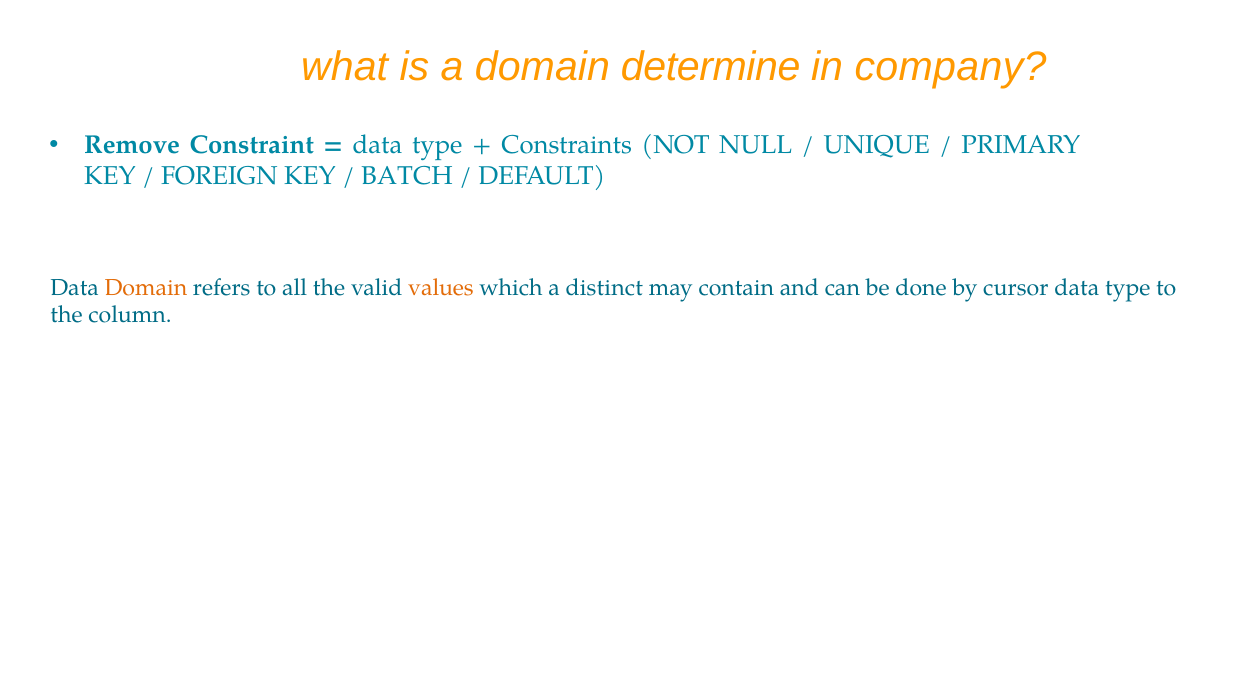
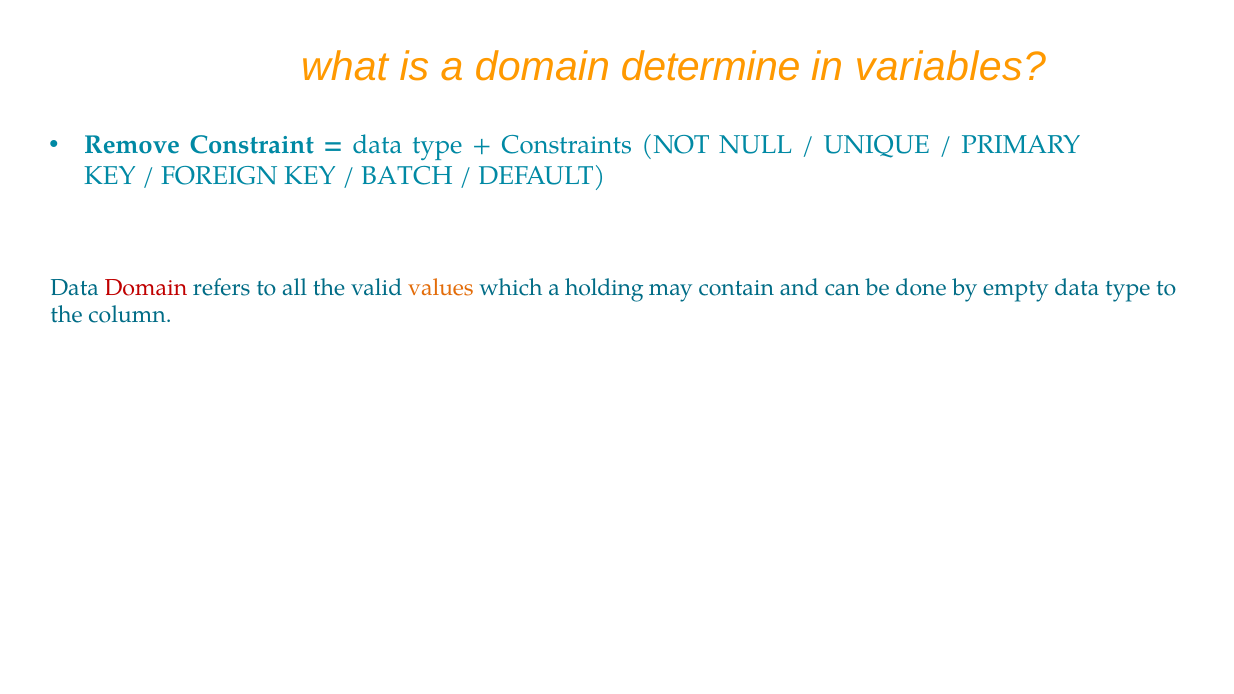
company: company -> variables (951, 67)
Domain colour: orange -> red (146, 288)
distinct: distinct -> holding (604, 288)
cursor: cursor -> empty (1016, 288)
